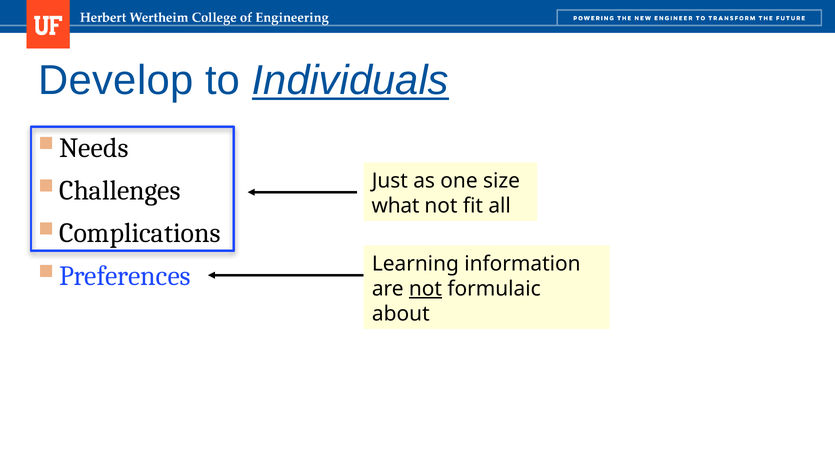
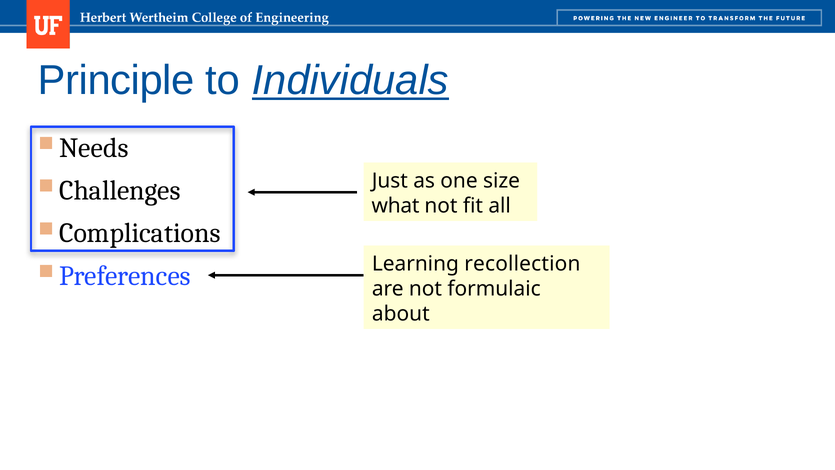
Develop: Develop -> Principle (116, 81)
information: information -> recollection (522, 264)
not underline: present -> none (425, 289)
